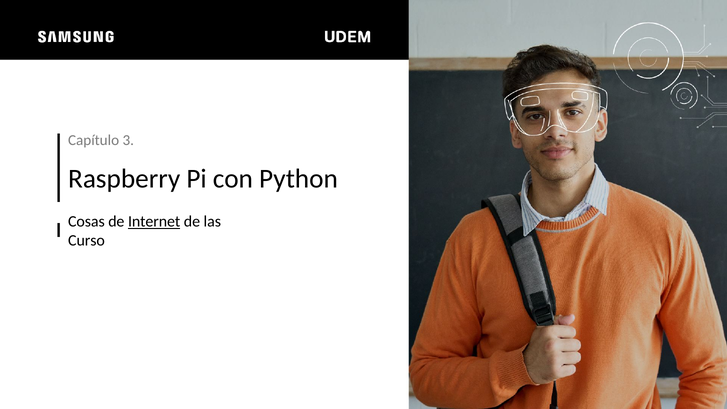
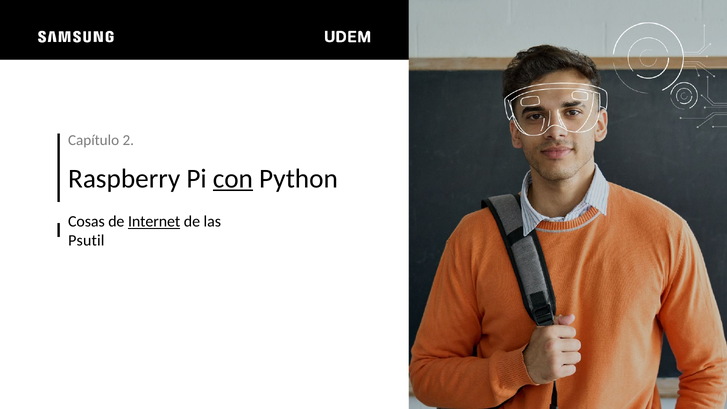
Capítulo 3: 3 -> 2 (128, 140)
con underline: none -> present (233, 179)
Curso: Curso -> Psutil (86, 241)
